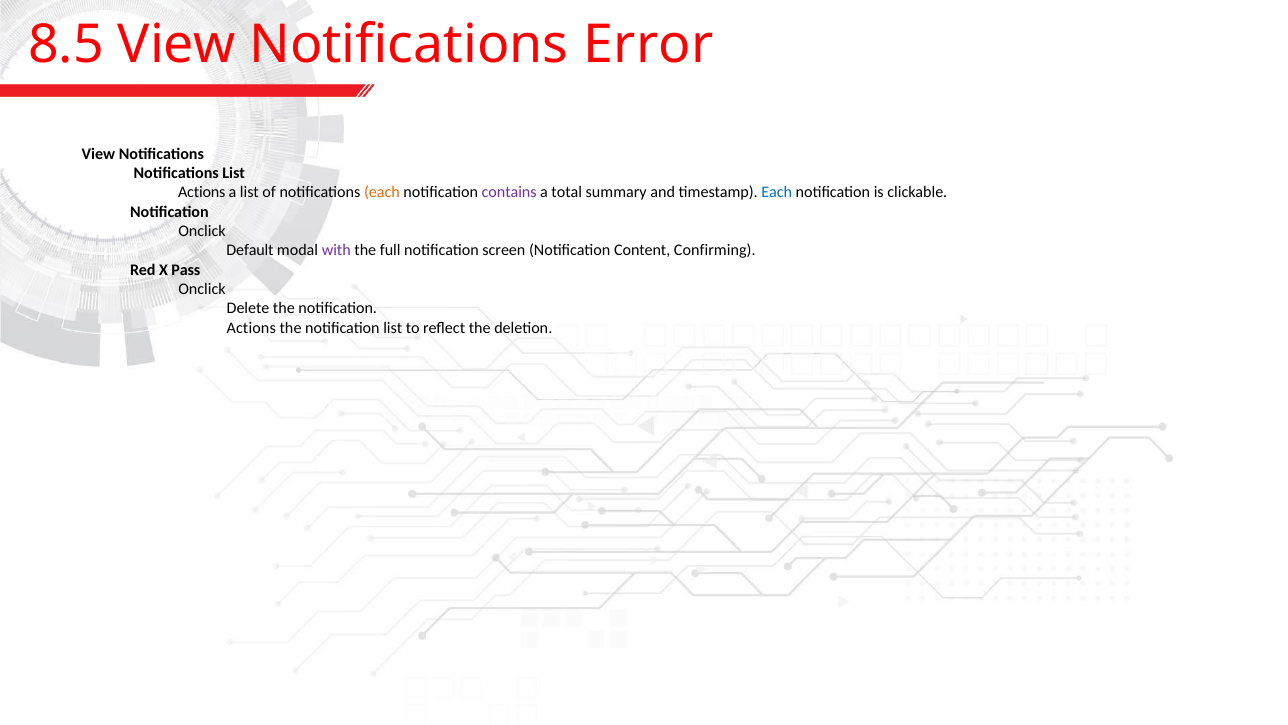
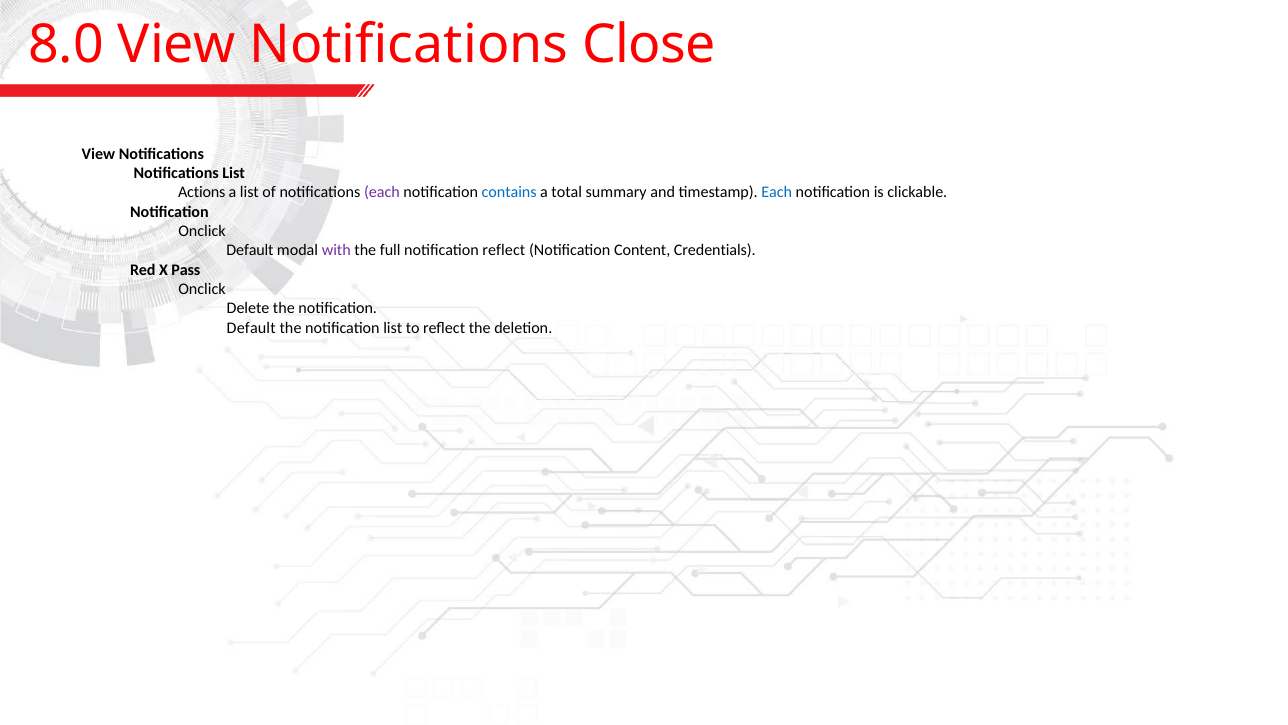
8.5: 8.5 -> 8.0 (66, 44)
Error: Error -> Close (649, 44)
each colour: orange -> purple (382, 192)
contains colour: purple -> blue (509, 192)
notification screen: screen -> reflect (504, 250)
Confirming: Confirming -> Credentials (715, 250)
Actions: Actions -> Default (251, 327)
